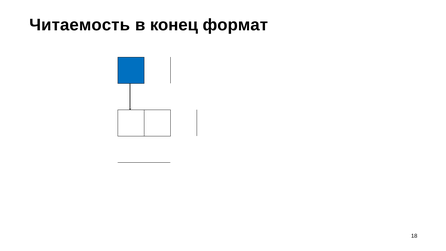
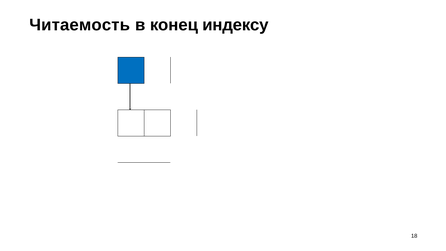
формат: формат -> индексу (235, 25)
